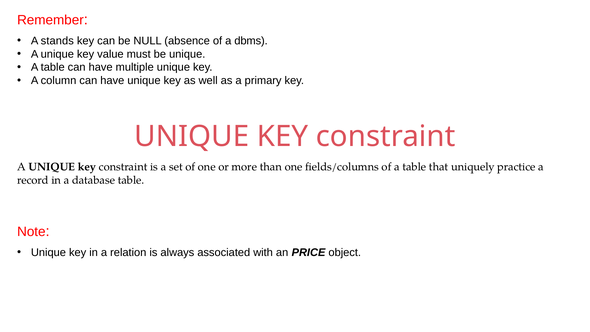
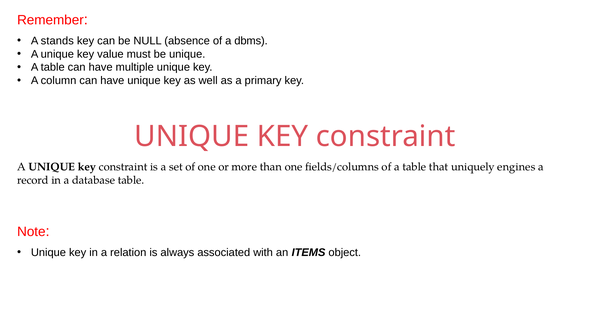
practice: practice -> engines (516, 167)
PRICE: PRICE -> ITEMS (309, 252)
